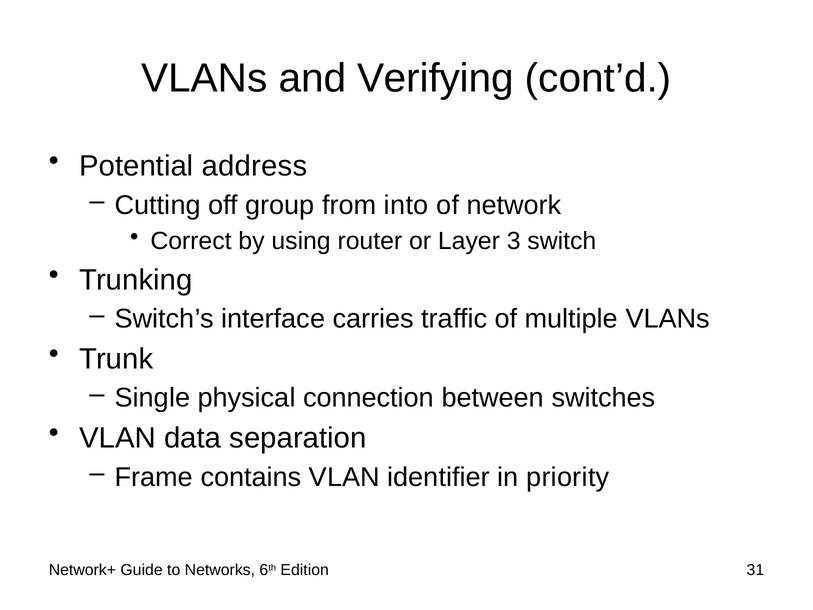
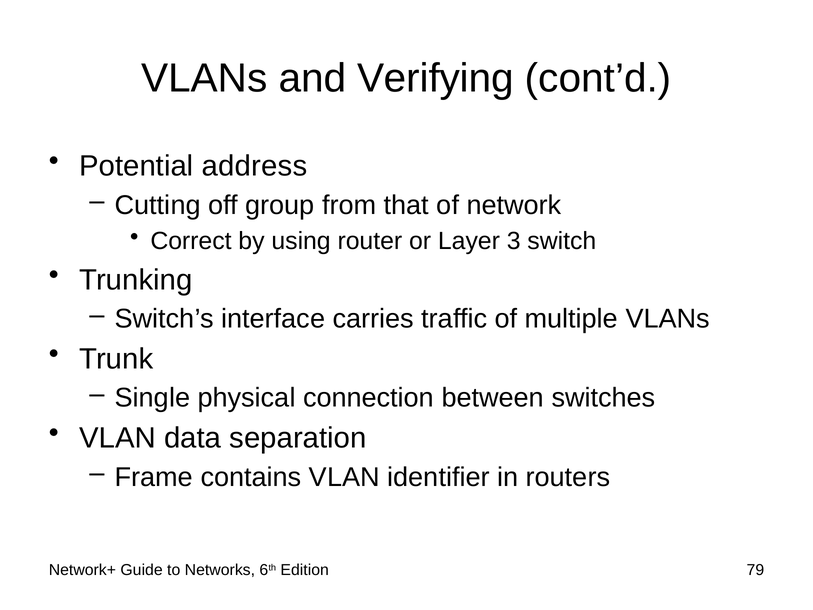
into: into -> that (406, 205)
priority: priority -> routers (568, 477)
31: 31 -> 79 (755, 570)
